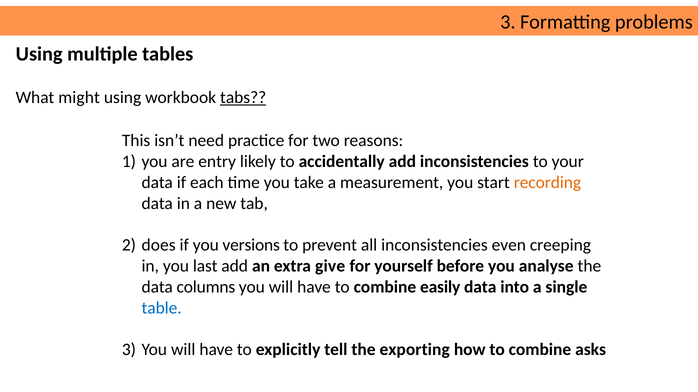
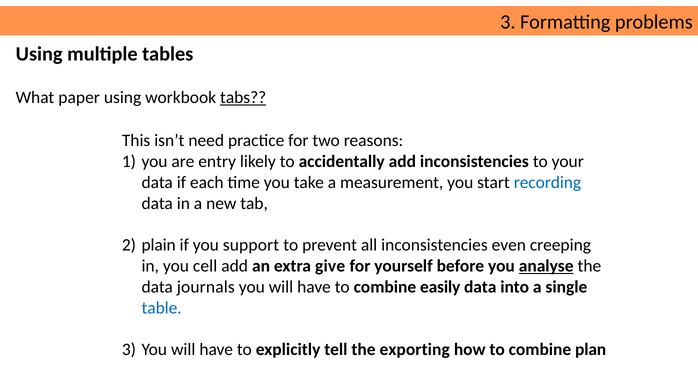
might: might -> paper (79, 98)
recording colour: orange -> blue (547, 183)
does: does -> plain (159, 245)
versions: versions -> support (251, 245)
last: last -> cell (205, 266)
analyse underline: none -> present (546, 266)
columns: columns -> journals (206, 287)
asks: asks -> plan (591, 350)
